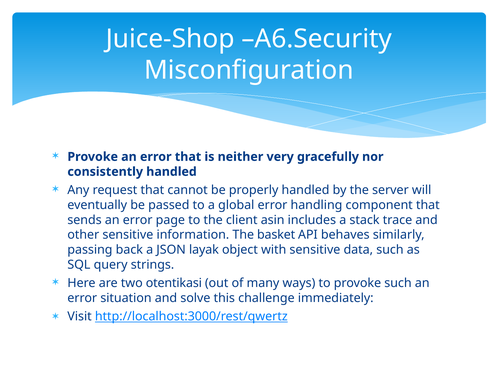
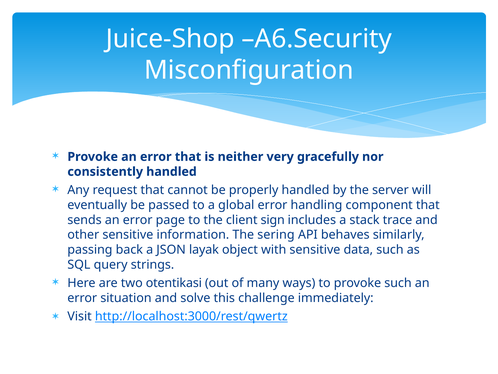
asin: asin -> sign (273, 220)
basket: basket -> sering (276, 235)
